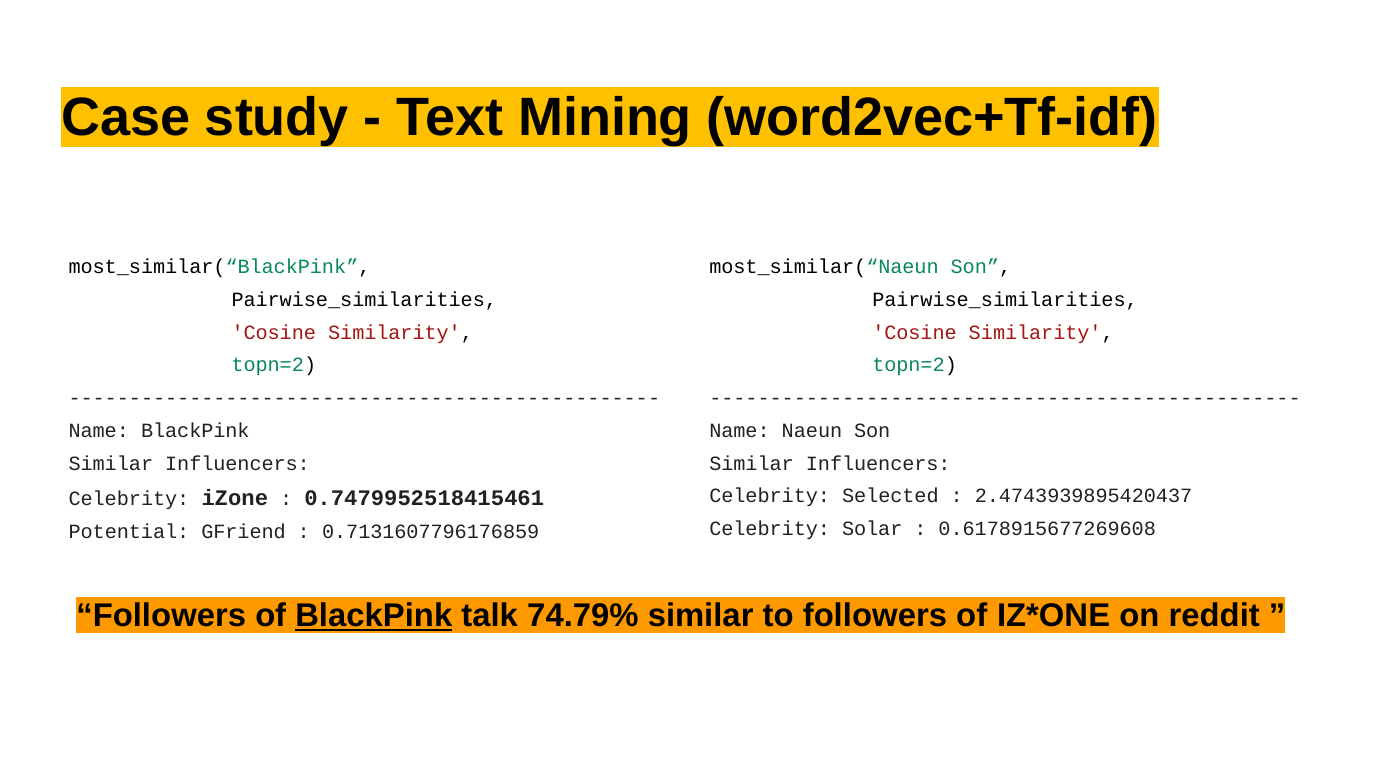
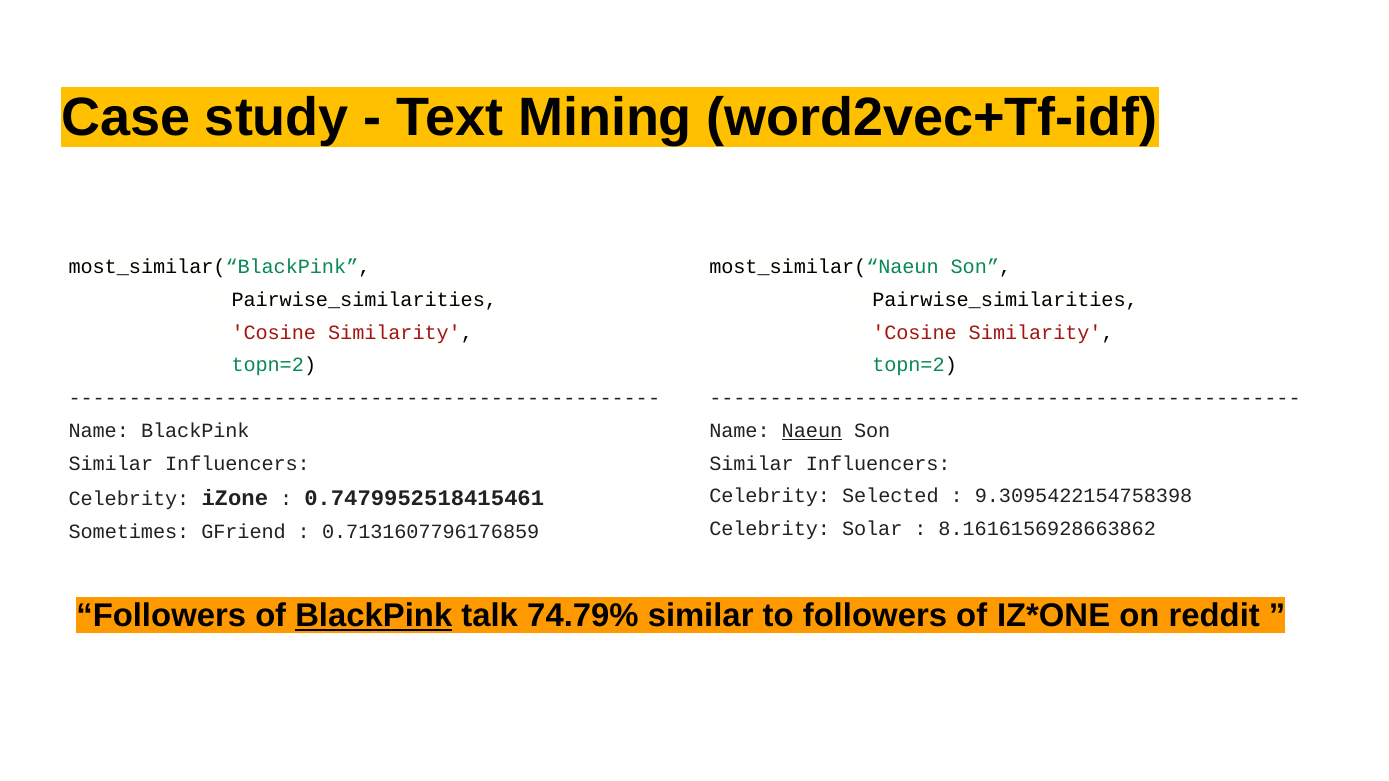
Naeun underline: none -> present (812, 431)
2.4743939895420437: 2.4743939895420437 -> 9.3095422154758398 (1084, 496)
0.6178915677269608: 0.6178915677269608 -> 8.1616156928663862 (1047, 529)
Potential: Potential -> Sometimes (129, 532)
